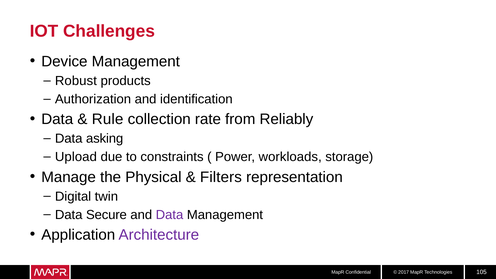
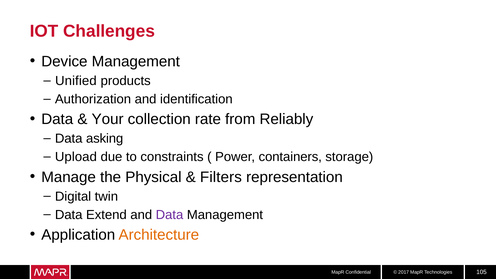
Robust: Robust -> Unified (76, 81)
Rule: Rule -> Your (108, 119)
workloads: workloads -> containers (290, 157)
Secure: Secure -> Extend (106, 215)
Architecture colour: purple -> orange (159, 235)
